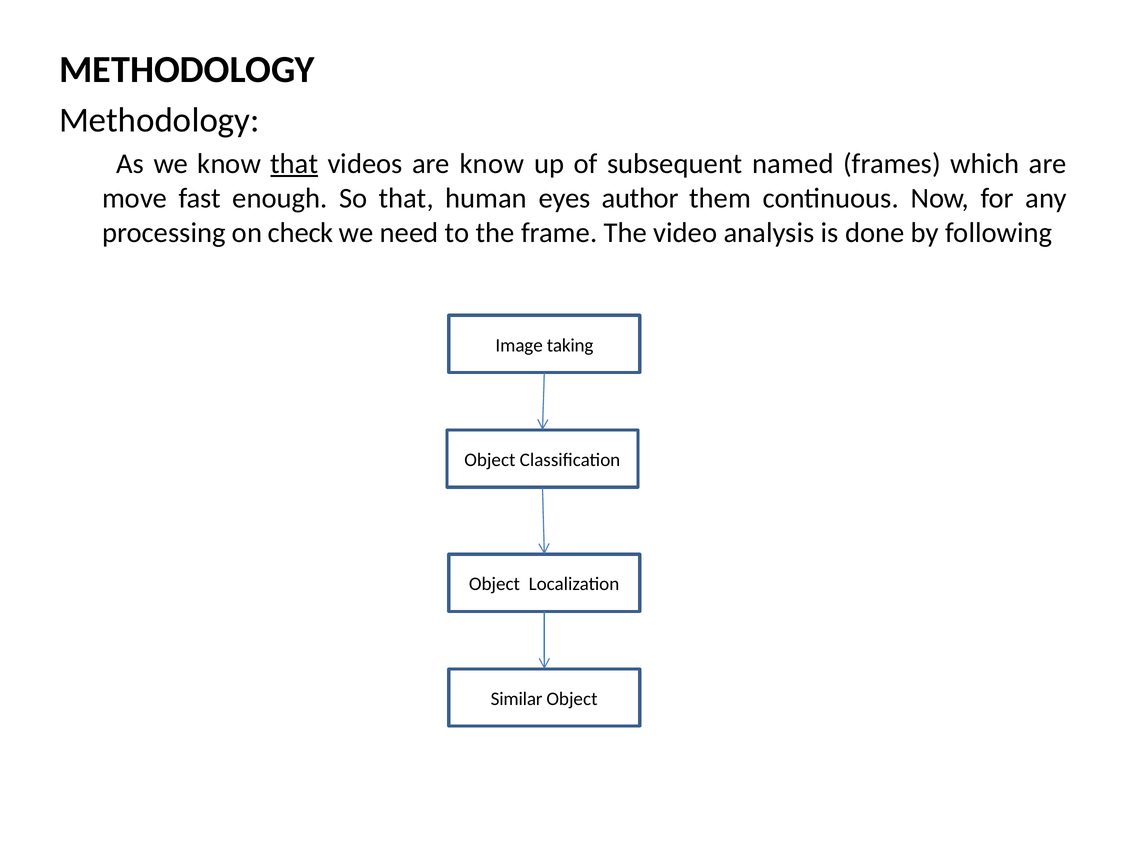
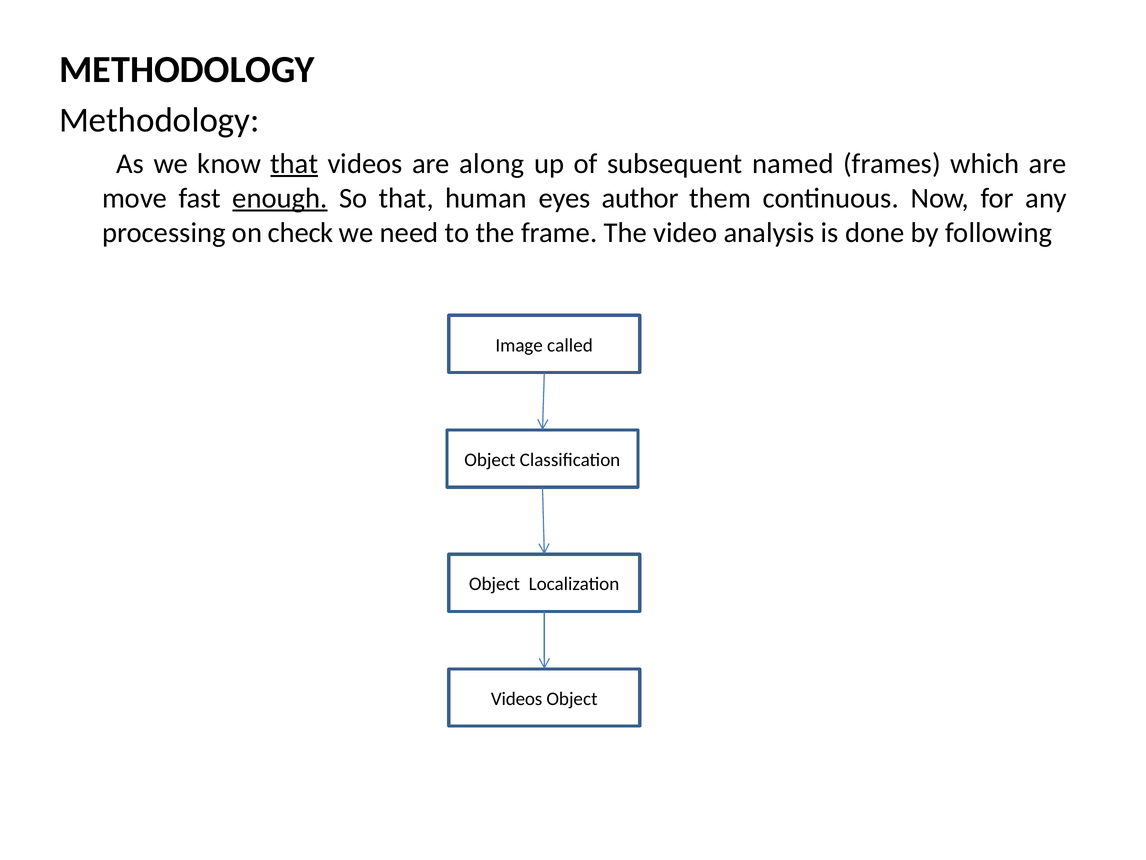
are know: know -> along (492, 164)
enough underline: none -> present (280, 198)
taking: taking -> called (570, 345)
Similar: Similar -> Videos (517, 698)
